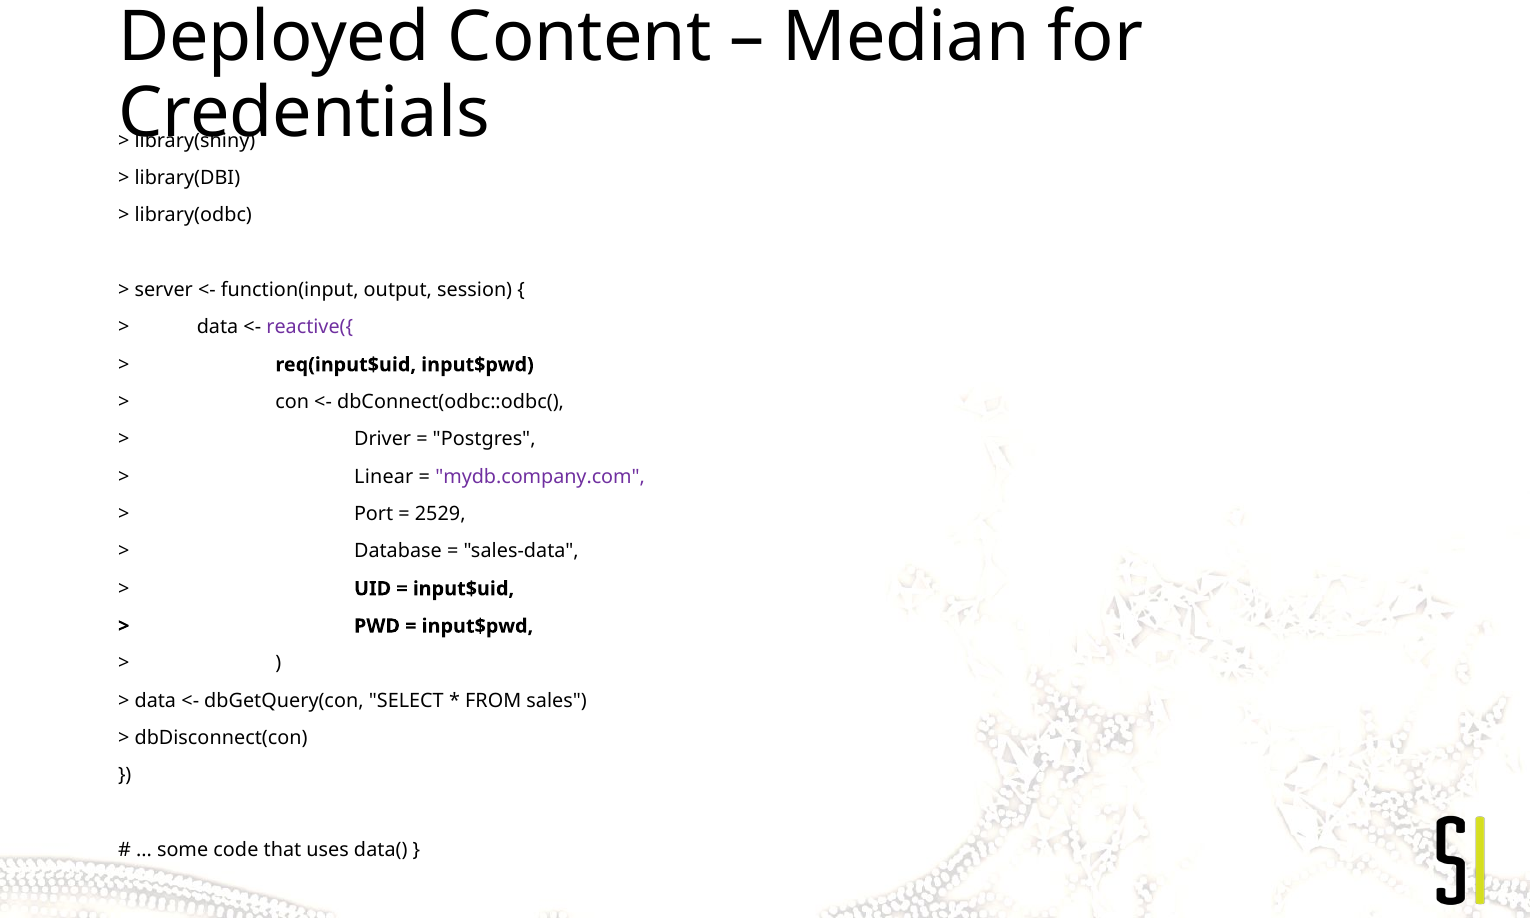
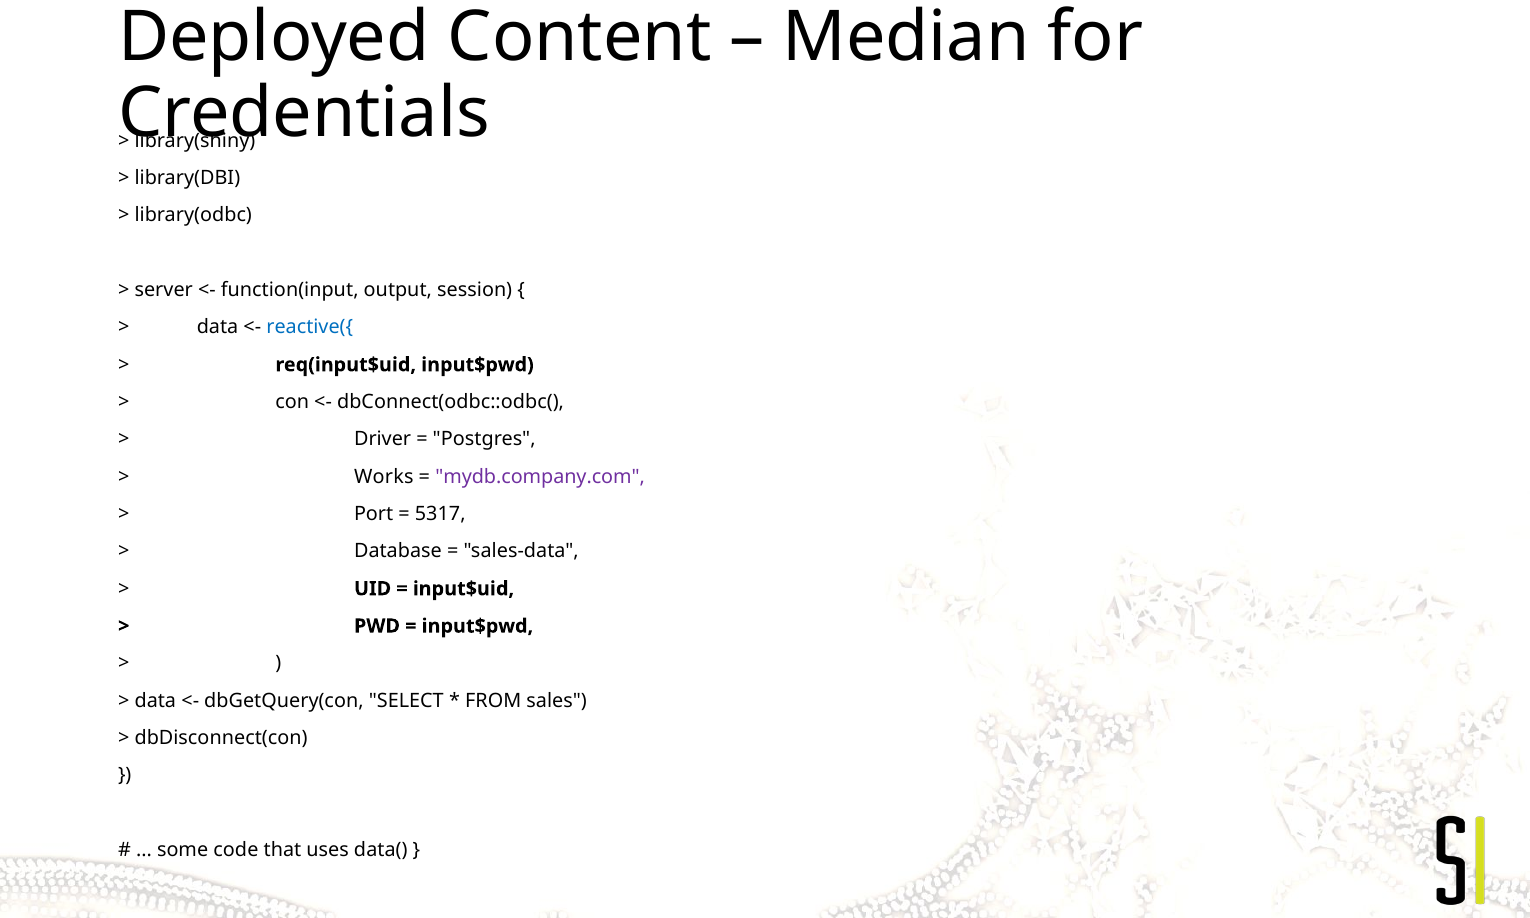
reactive({ colour: purple -> blue (310, 327)
Linear: Linear -> Works (384, 477)
2529: 2529 -> 5317 (440, 514)
